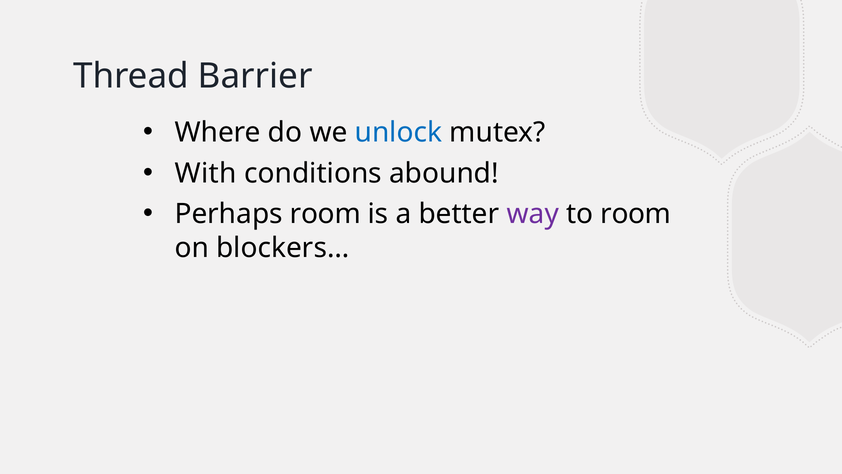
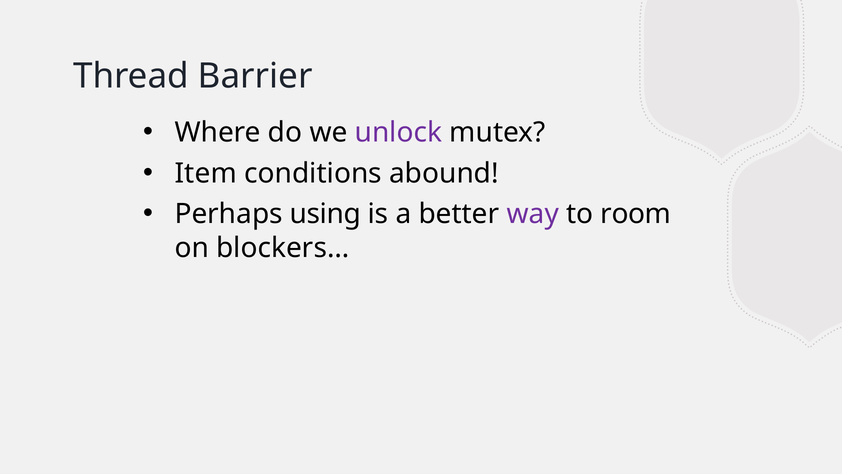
unlock colour: blue -> purple (398, 133)
With: With -> Item (206, 173)
Perhaps room: room -> using (325, 214)
